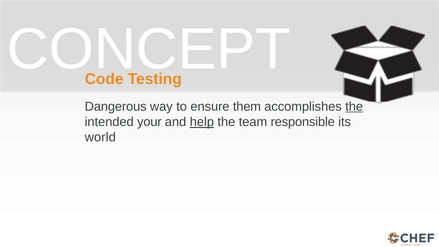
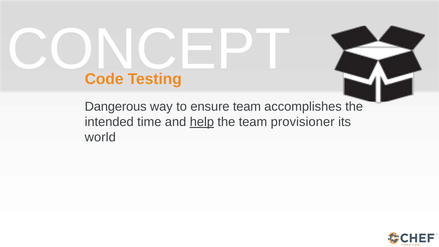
ensure them: them -> team (247, 107)
the underline: present -> none (354, 107)
your: your -> time (149, 122)
responsible: responsible -> provisioner (303, 122)
